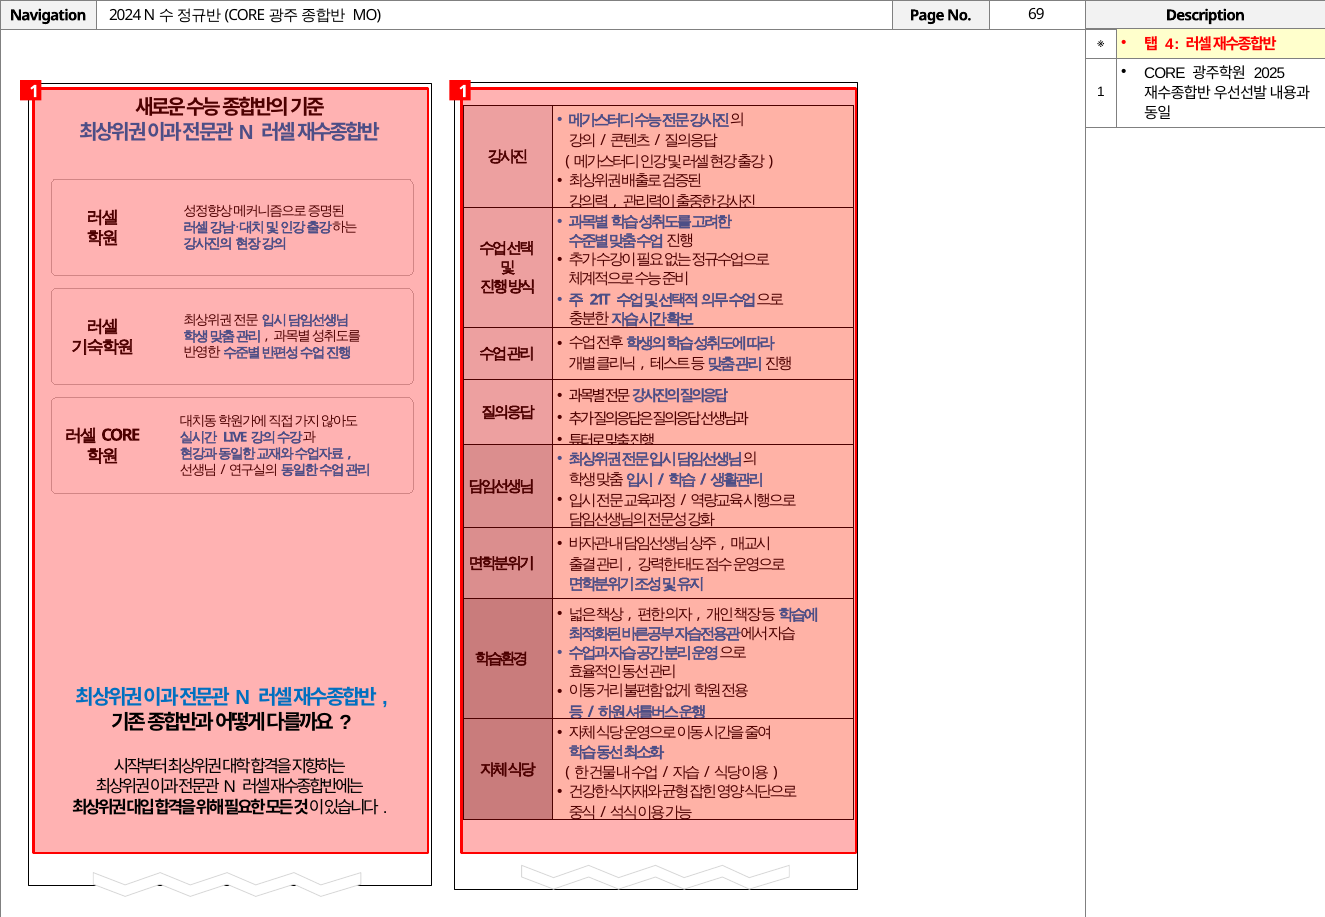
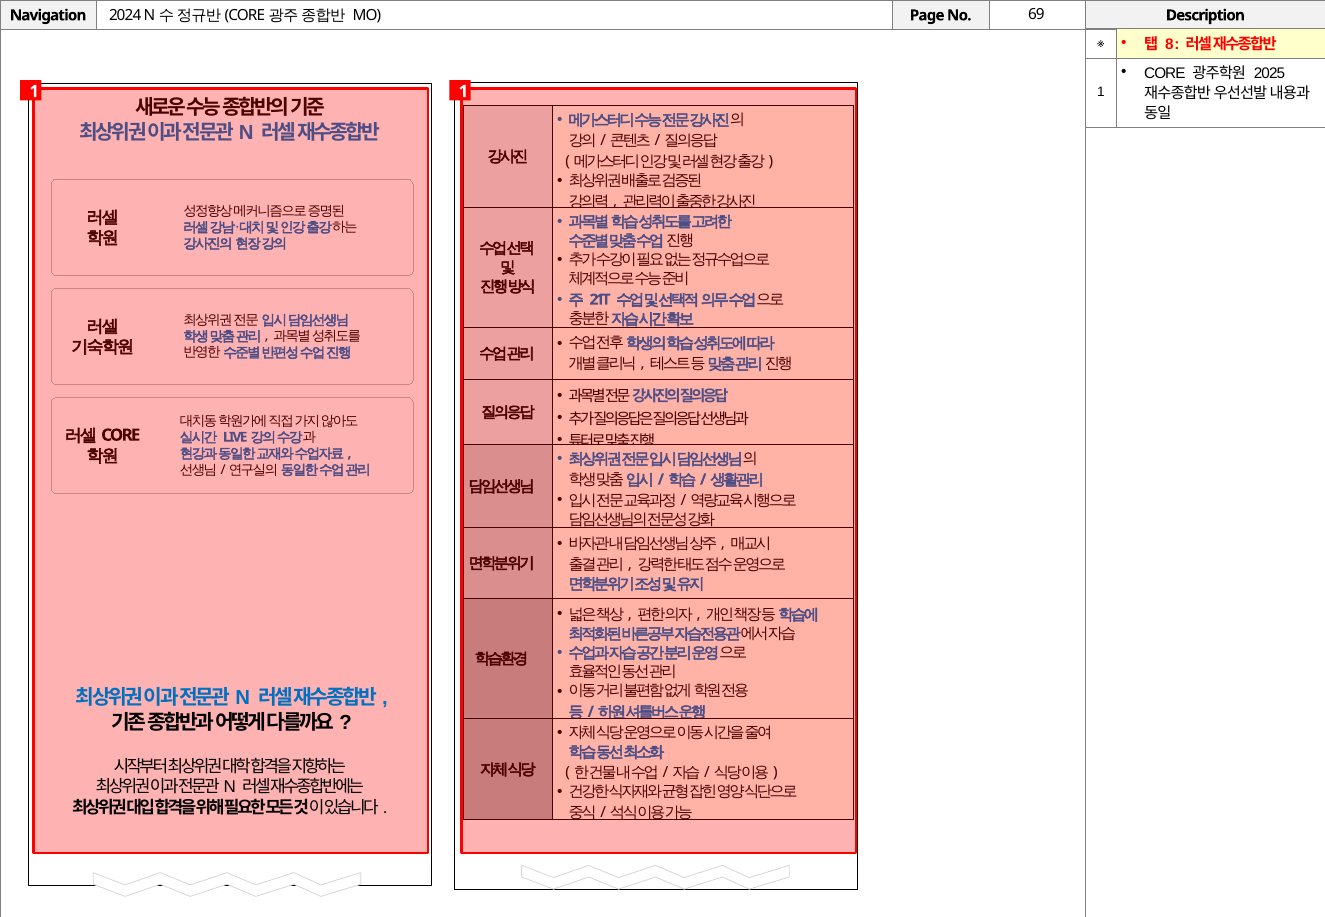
4: 4 -> 8 (1169, 44)
